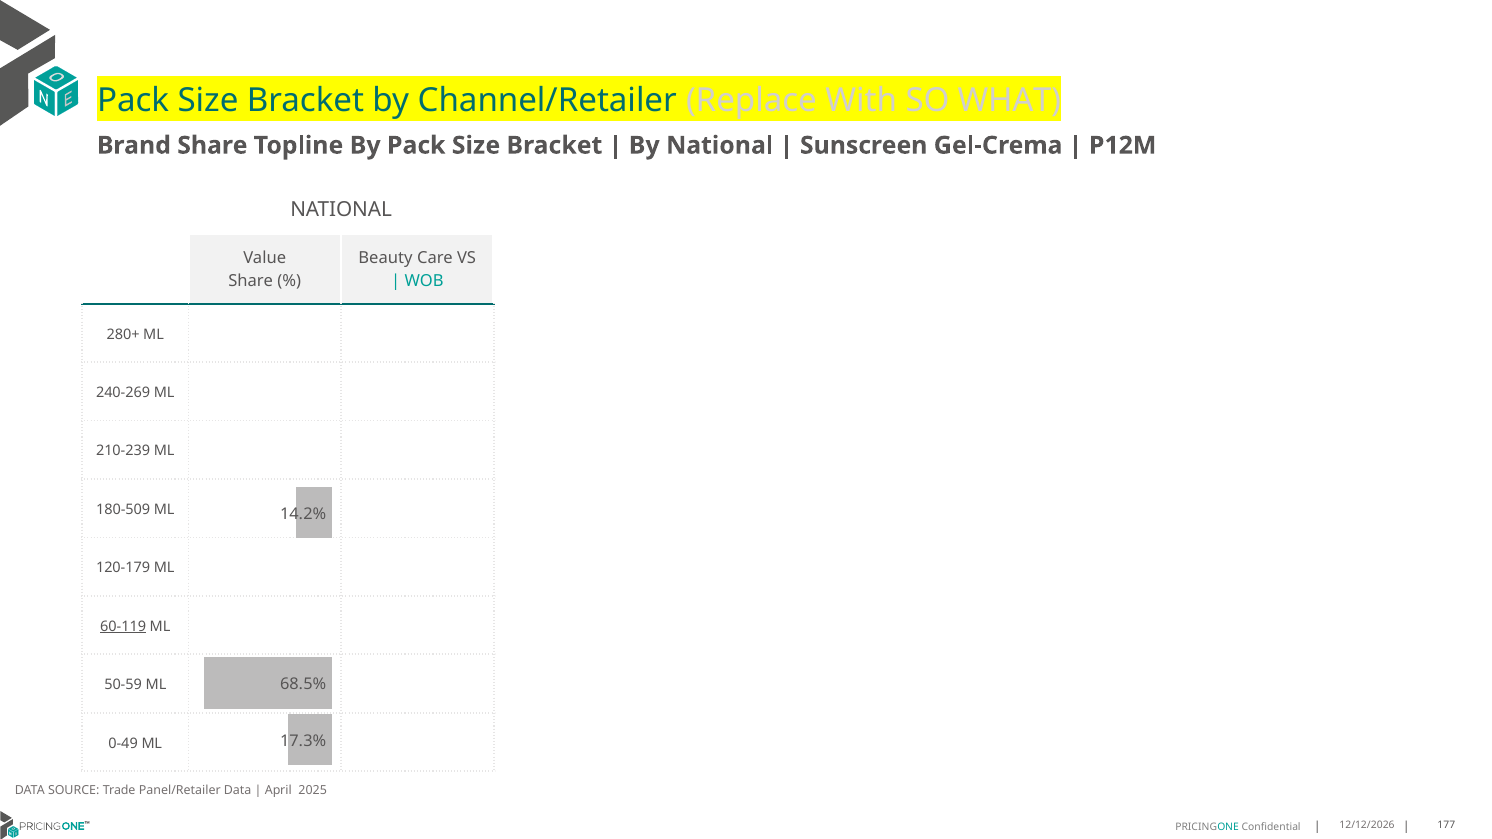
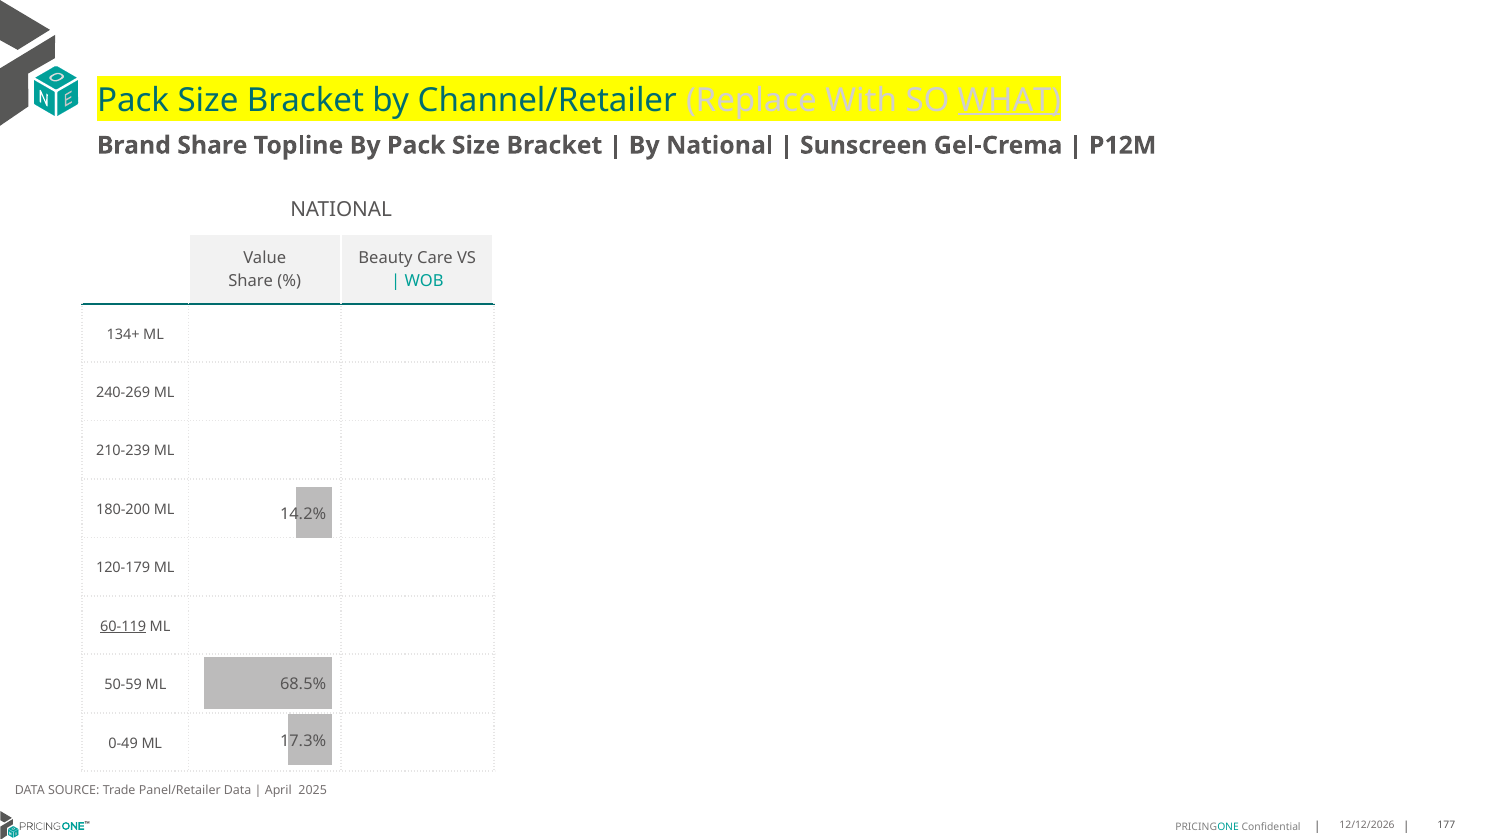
WHAT underline: none -> present (1009, 100)
280+: 280+ -> 134+ (123, 334)
180-509: 180-509 -> 180-200 (123, 510)
